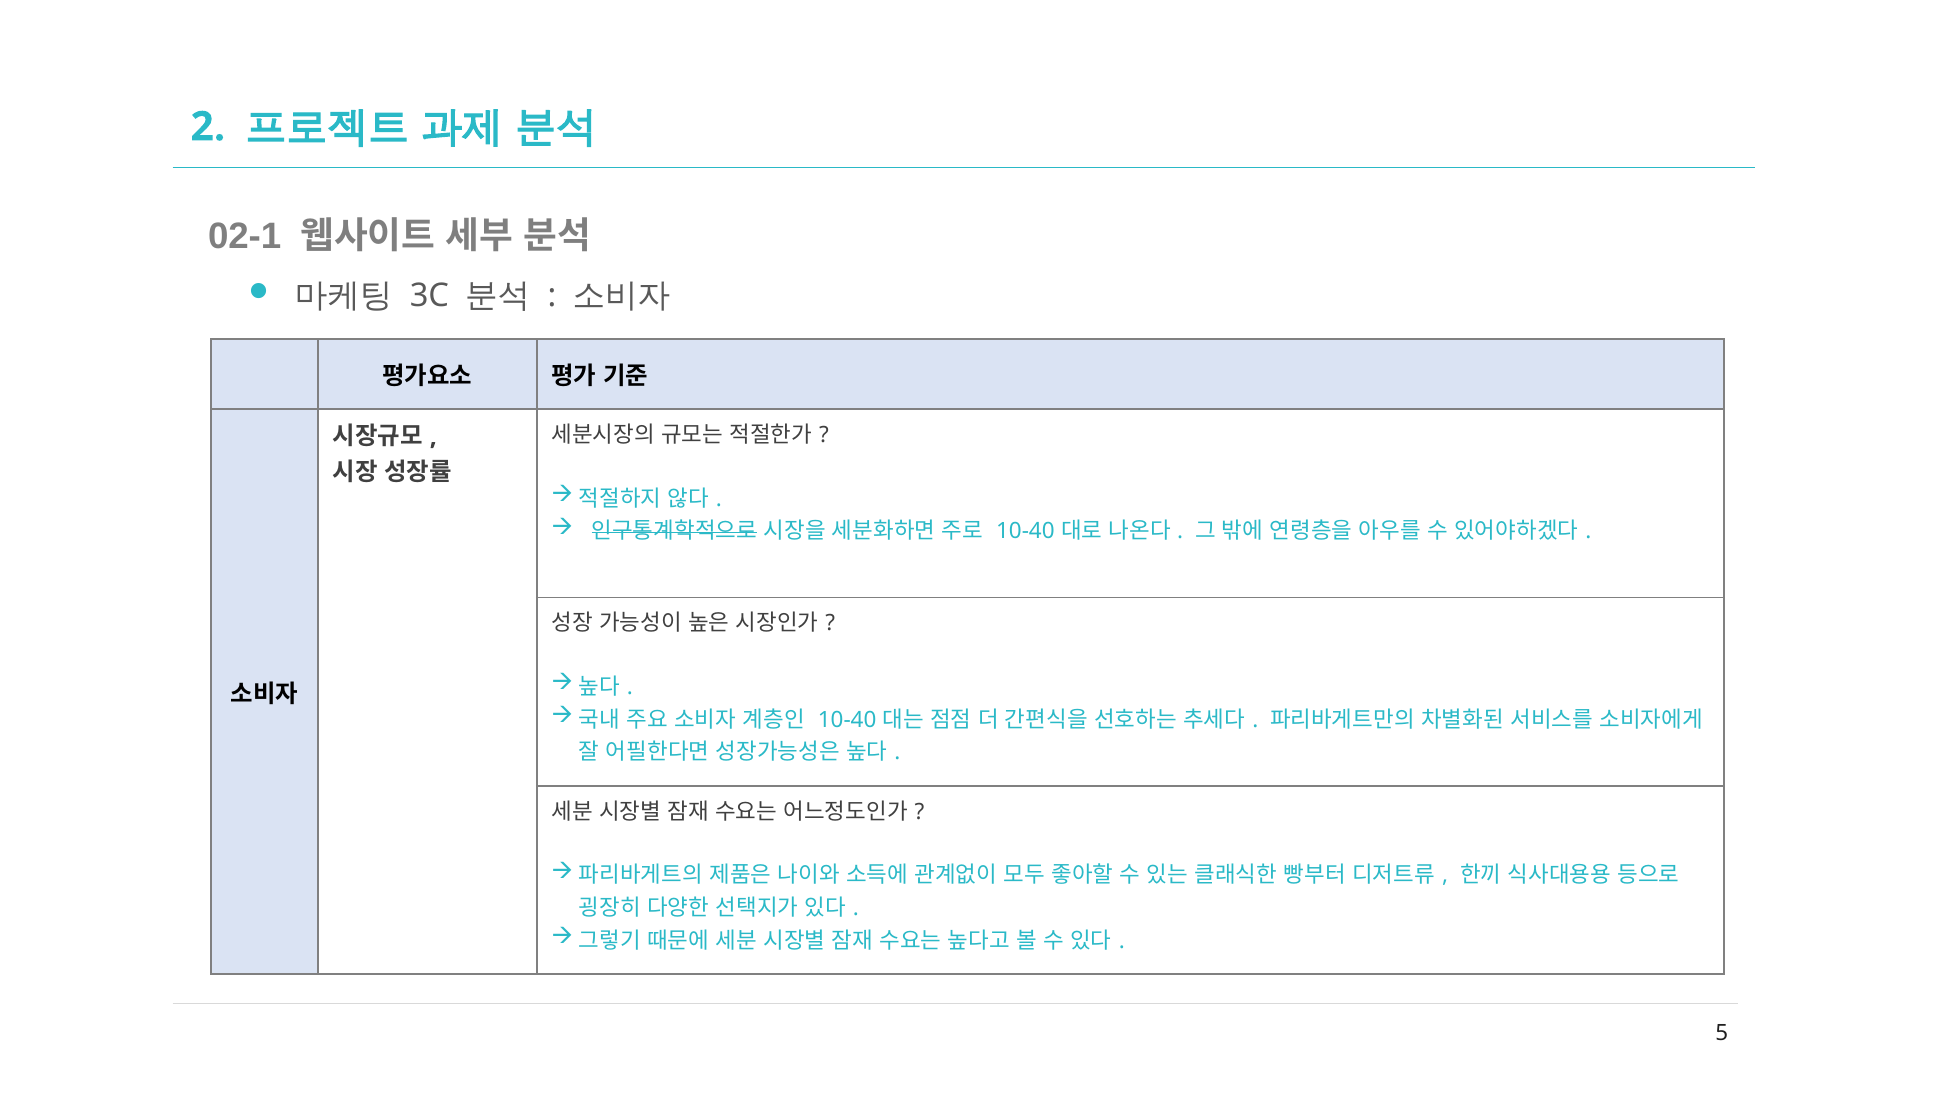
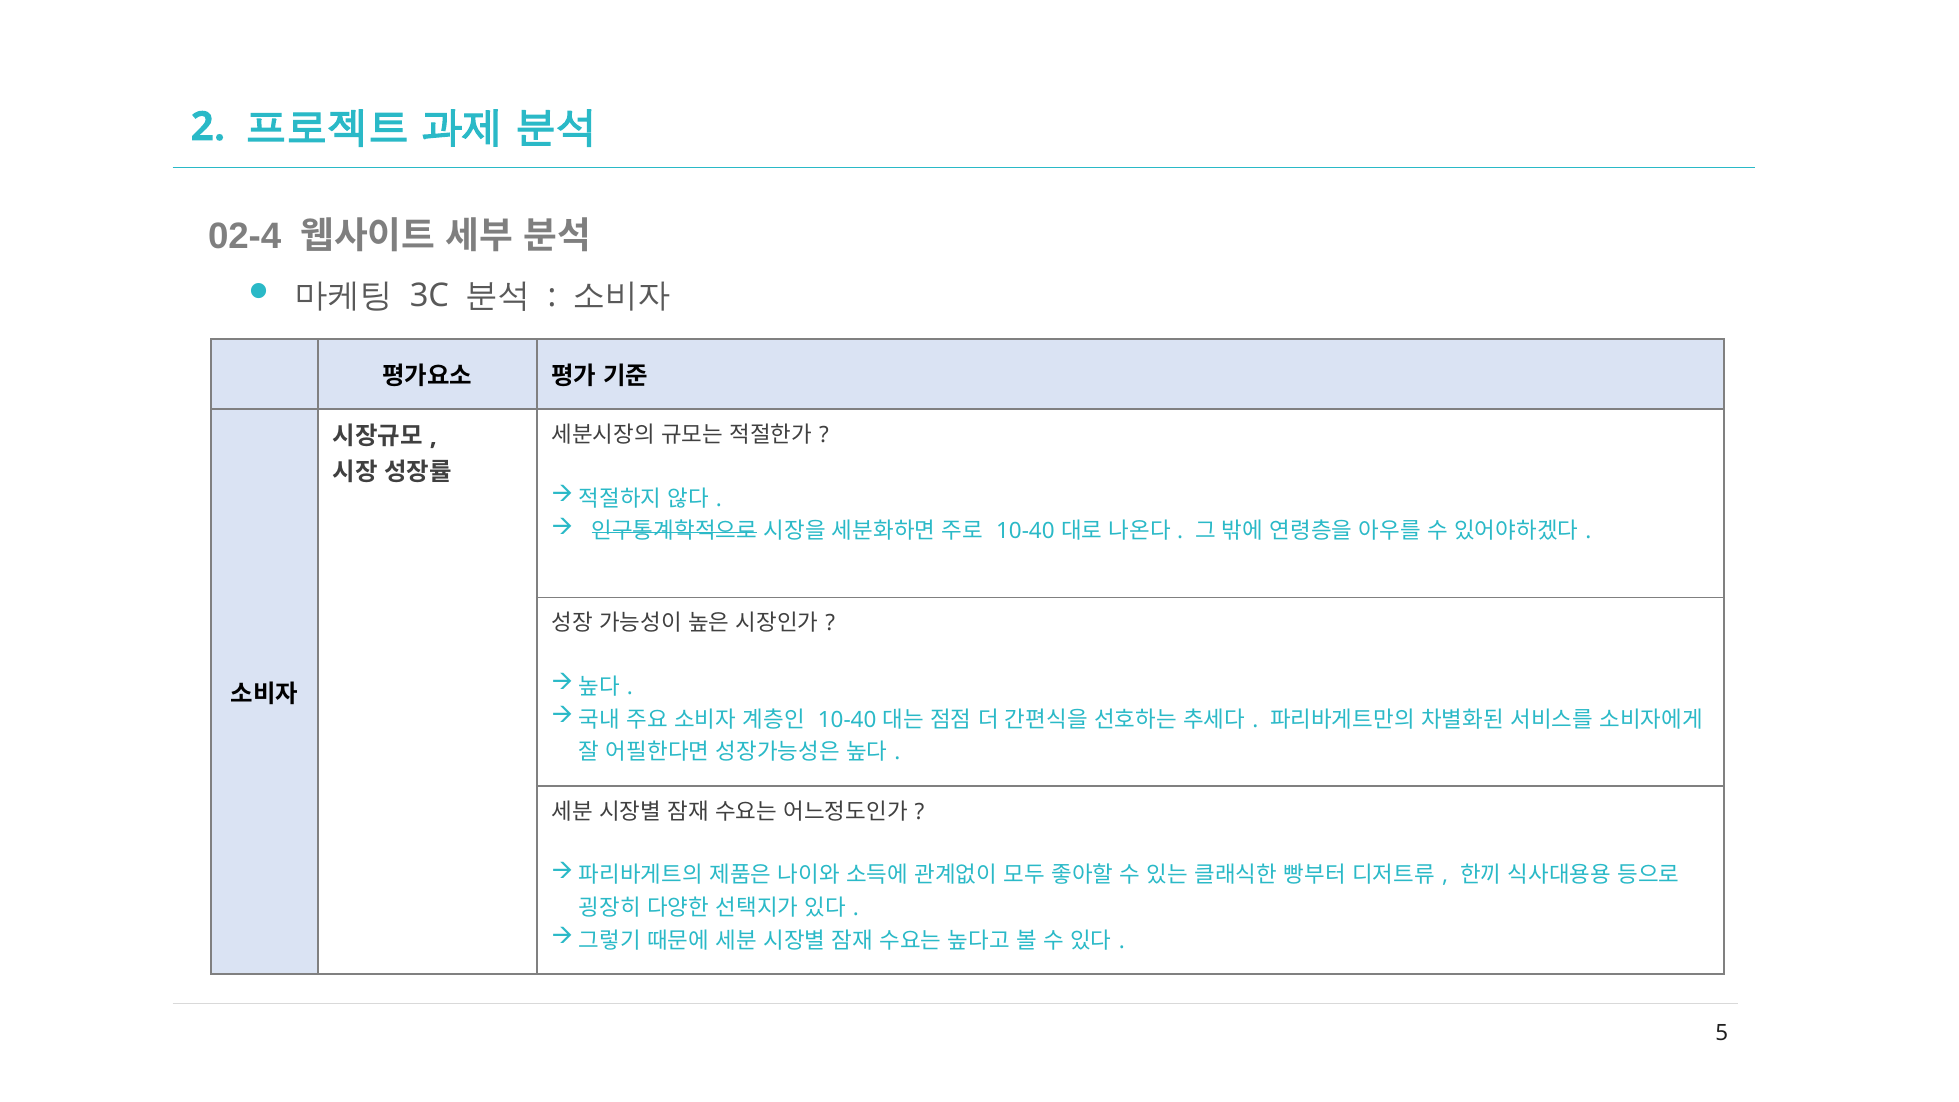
02-1: 02-1 -> 02-4 (245, 236)
